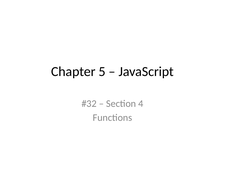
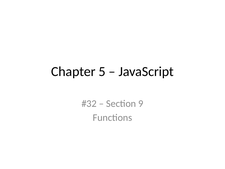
4: 4 -> 9 (141, 103)
